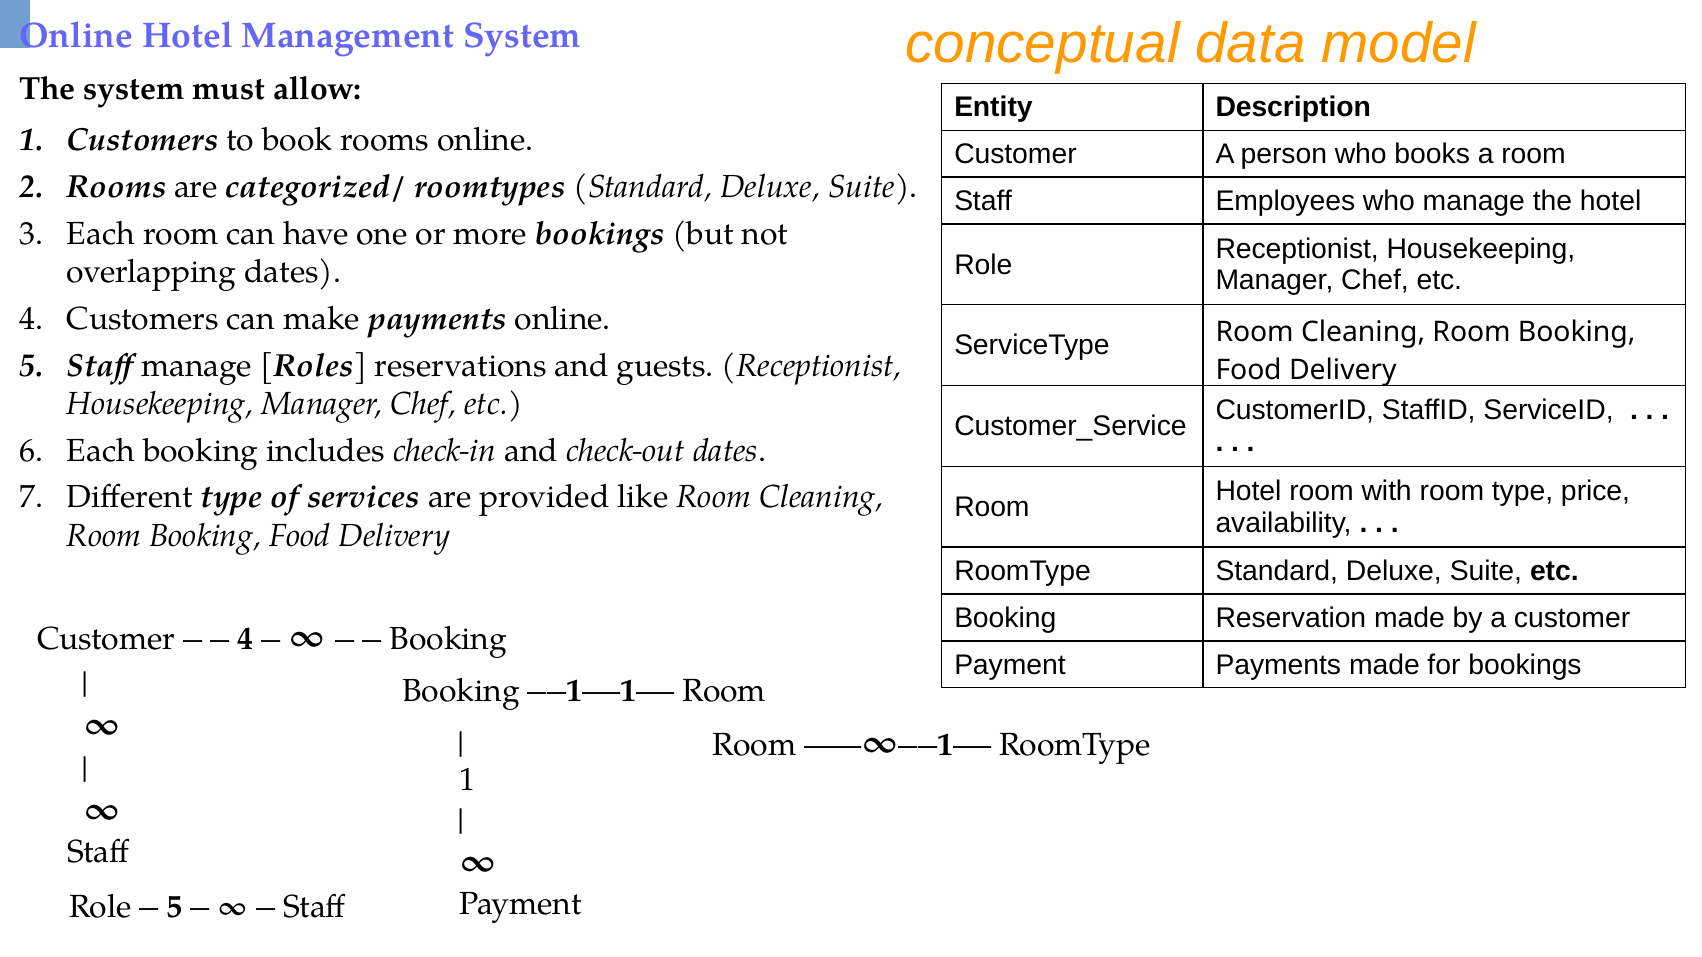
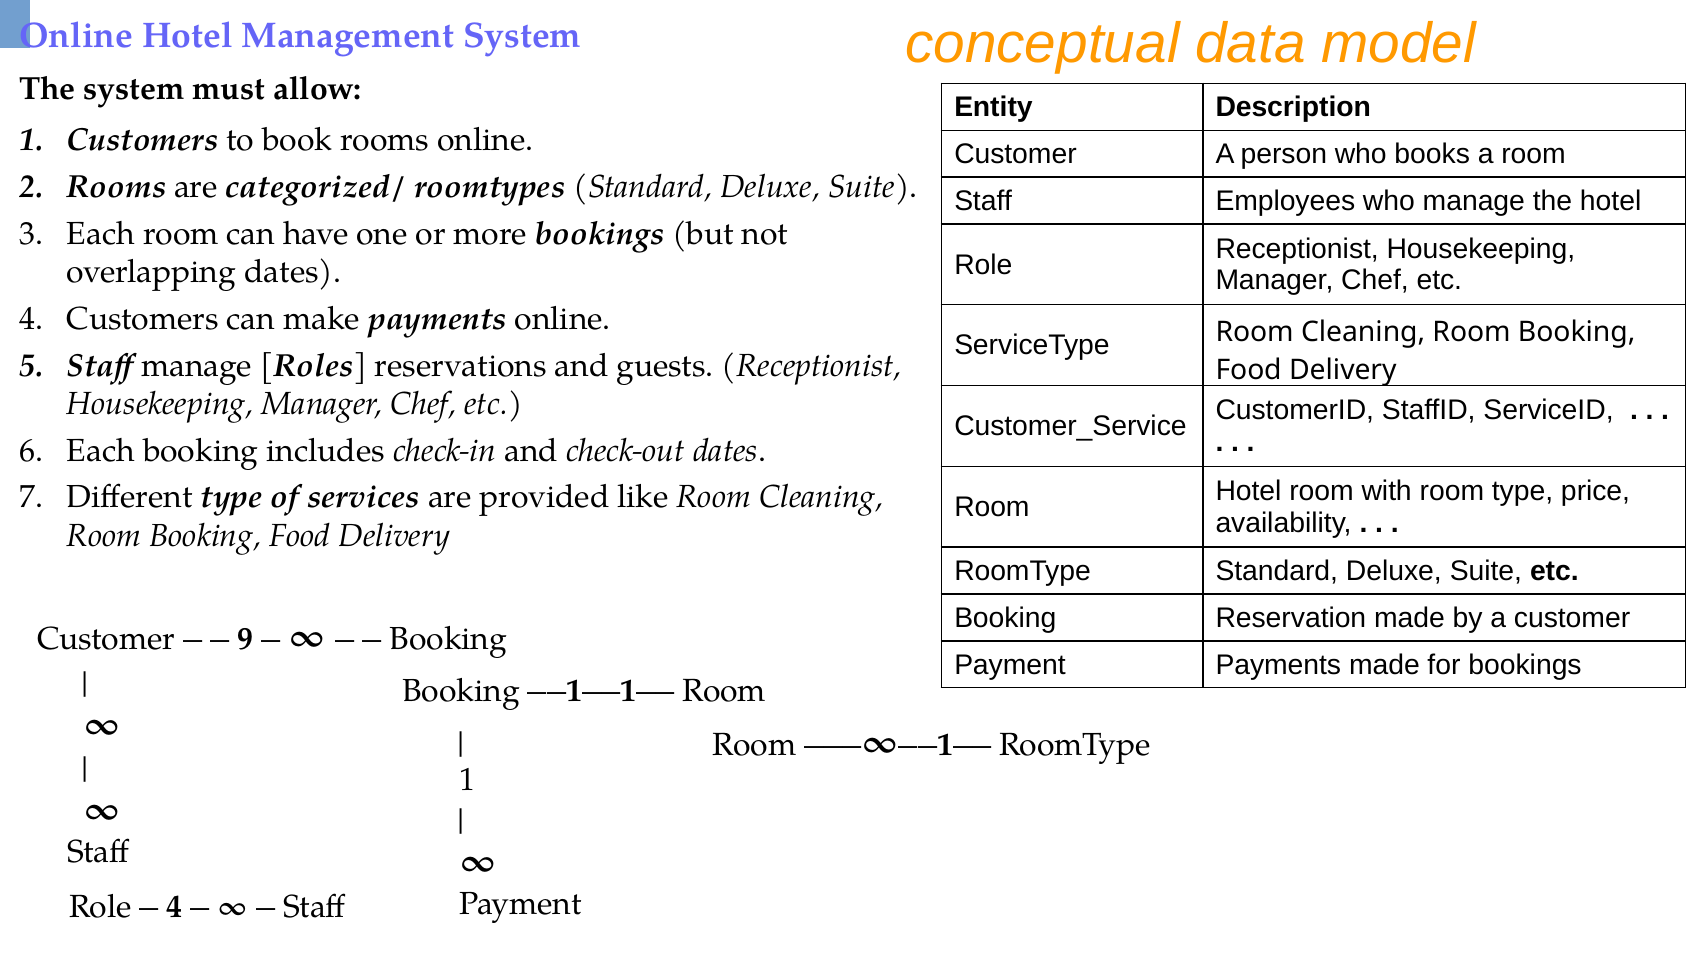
4: 4 -> 9 (246, 639)
5: 5 -> 4 (175, 907)
